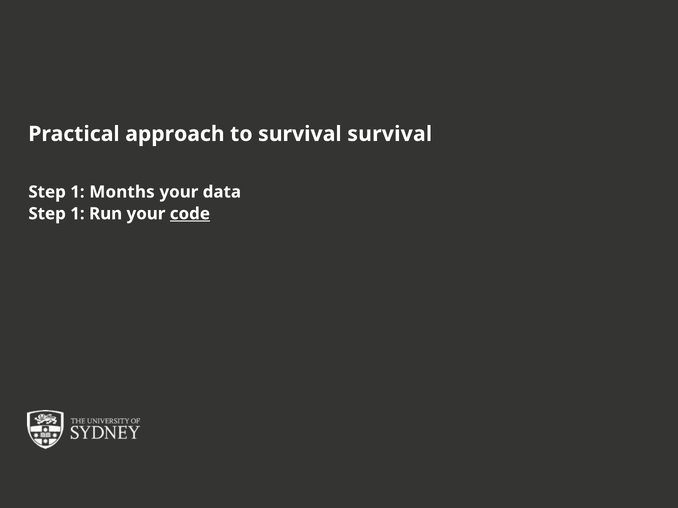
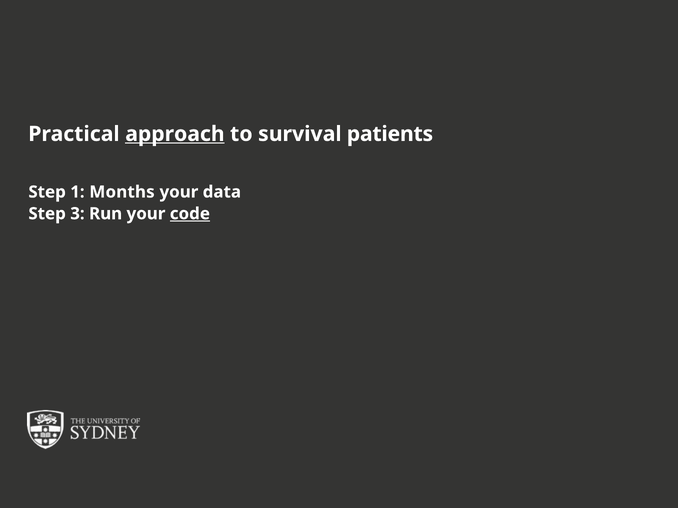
approach underline: none -> present (175, 134)
survival survival: survival -> patients (390, 134)
1: 1 -> 3 (77, 214)
